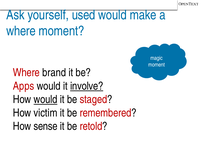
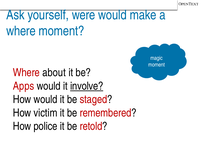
used: used -> were (84, 15)
brand: brand -> about (54, 72)
would underline: present -> none (46, 99)
sense: sense -> police (45, 126)
